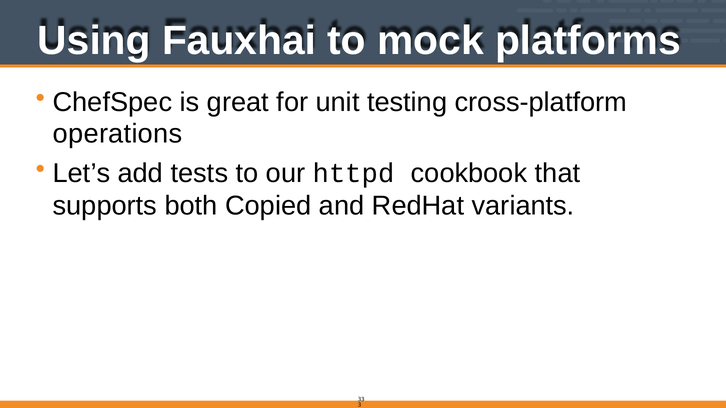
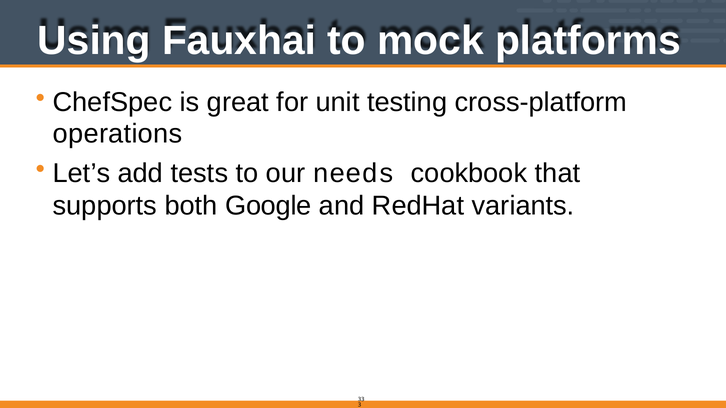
httpd: httpd -> needs (354, 174)
Copied: Copied -> Google (268, 206)
